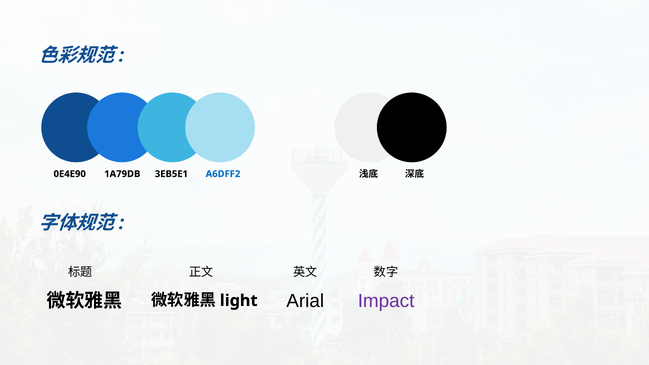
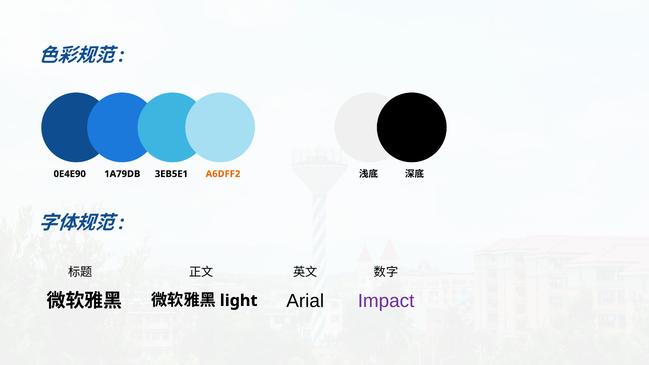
A6DFF2 colour: blue -> orange (223, 174)
